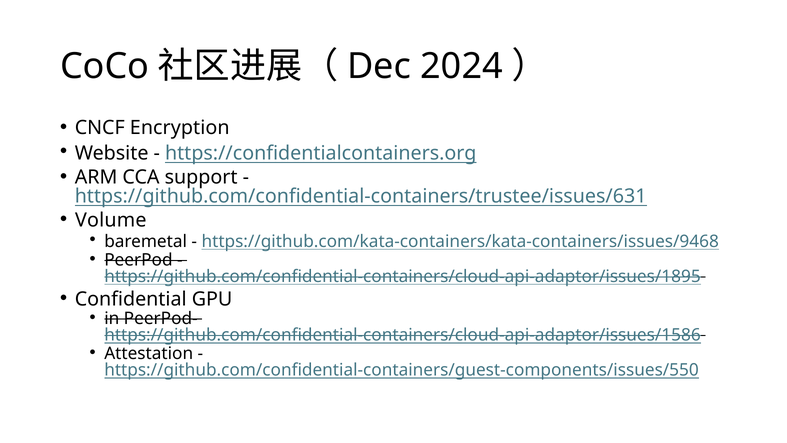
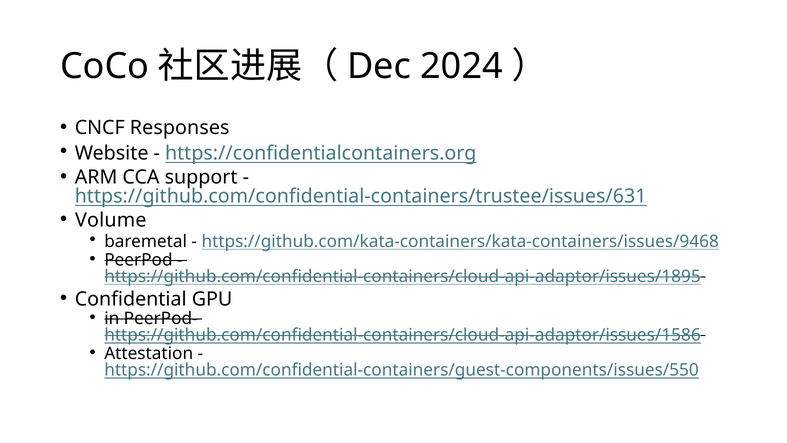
Encryption: Encryption -> Responses (180, 128)
